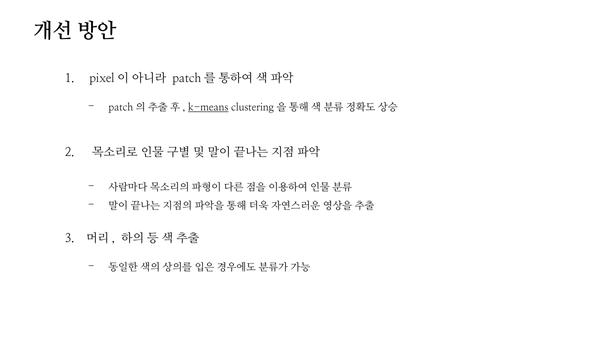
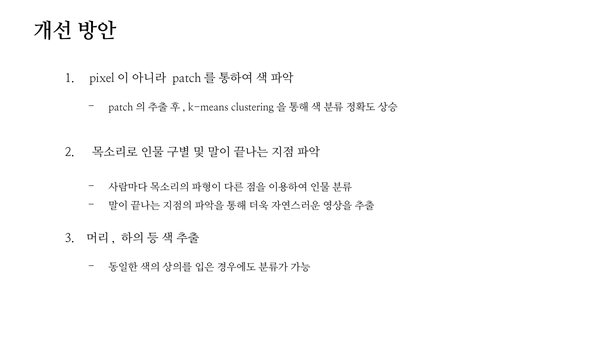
k-means underline: present -> none (208, 107)
